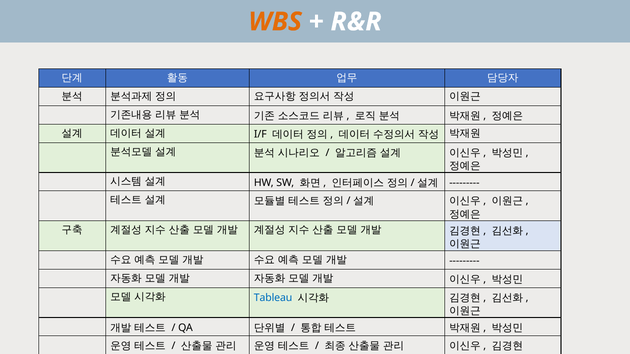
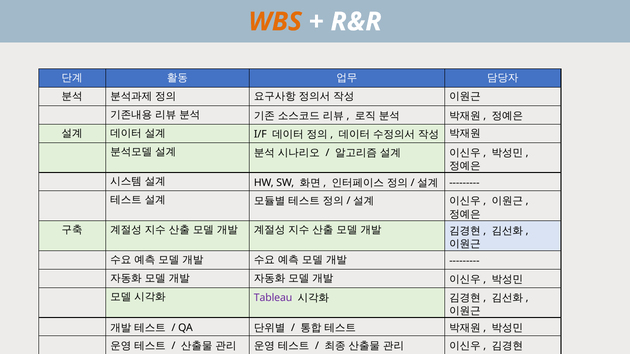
Tableau colour: blue -> purple (273, 298)
